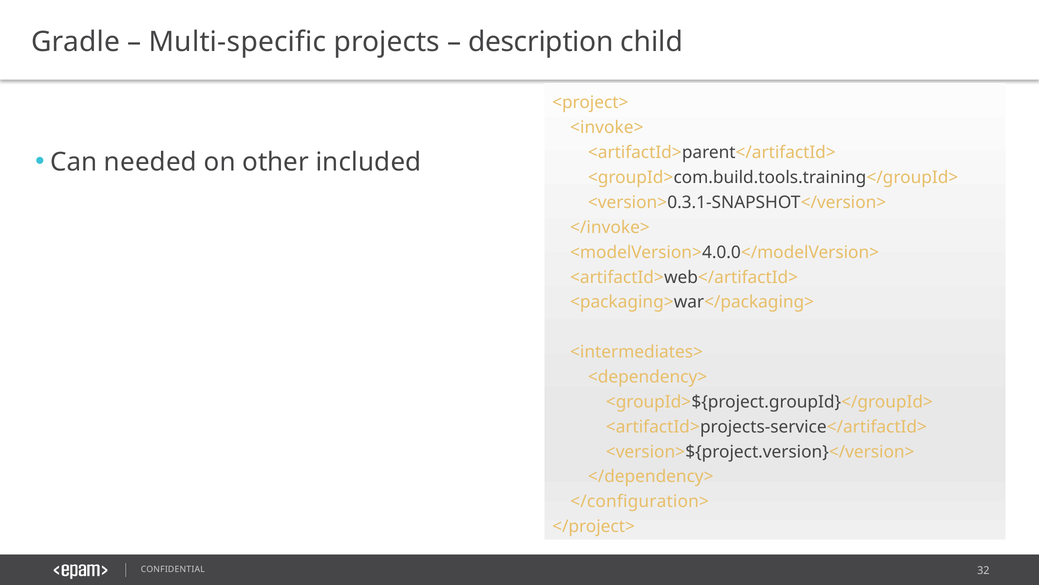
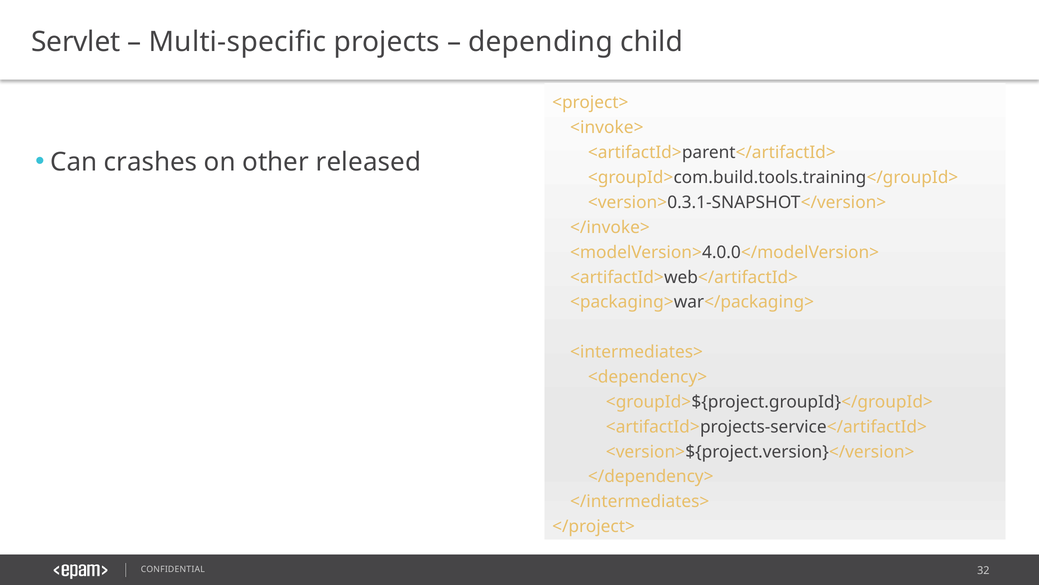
Gradle: Gradle -> Servlet (76, 42)
description: description -> depending (541, 42)
needed: needed -> crashes (151, 162)
included: included -> released (368, 162)
</configuration>: </configuration> -> </intermediates> (640, 501)
